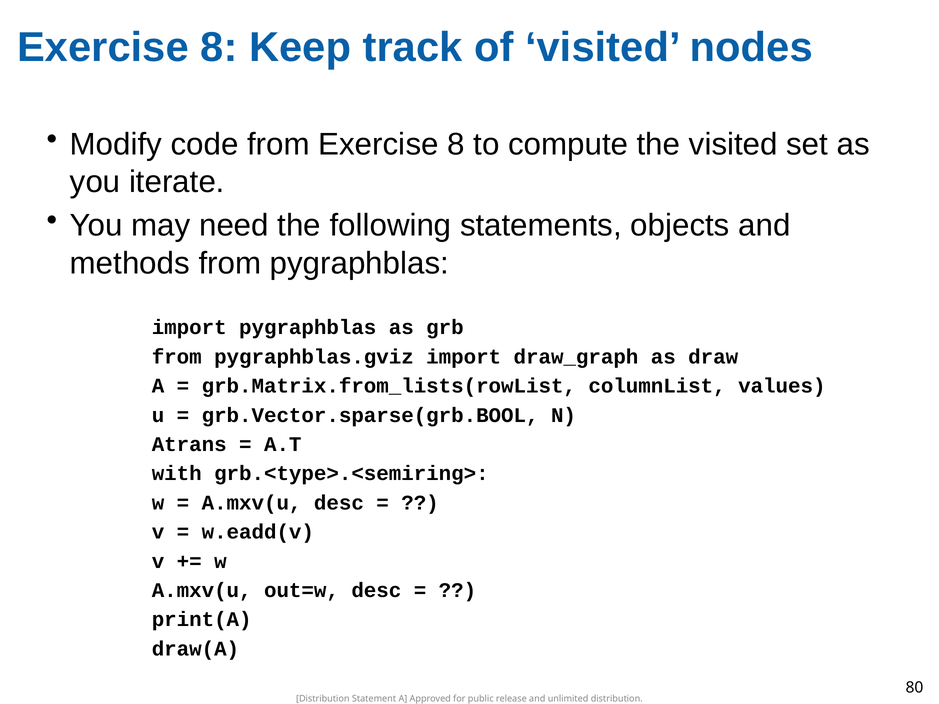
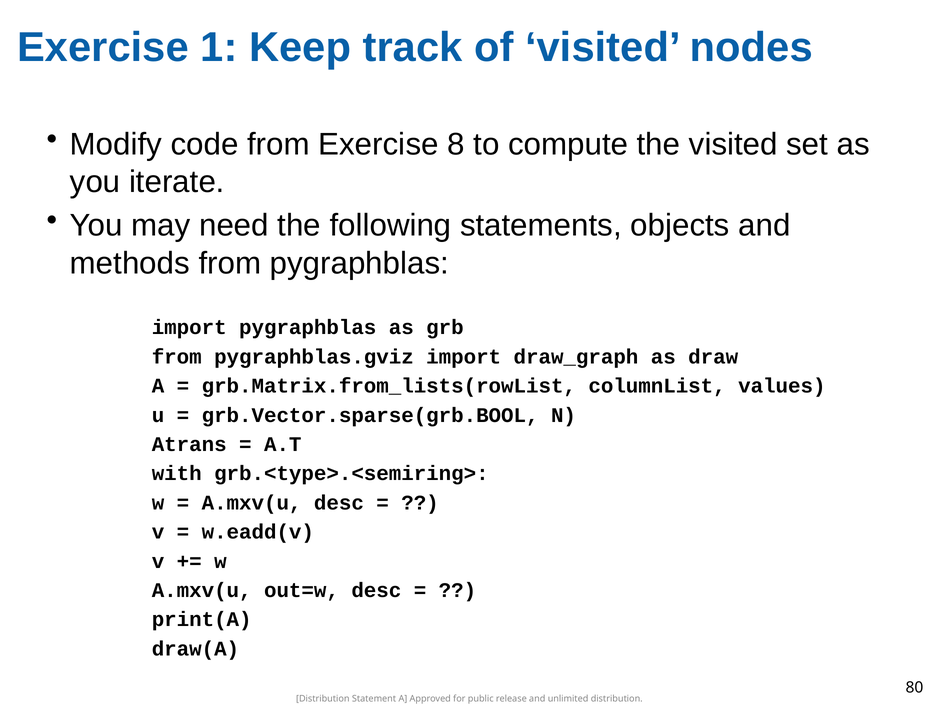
8: 8 -> 1 (219, 48)
